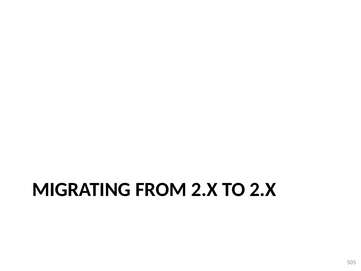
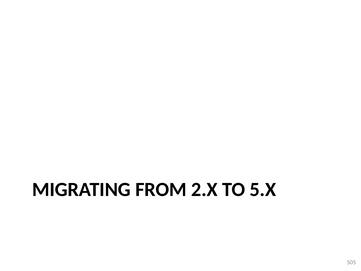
TO 2.X: 2.X -> 5.X (263, 189)
